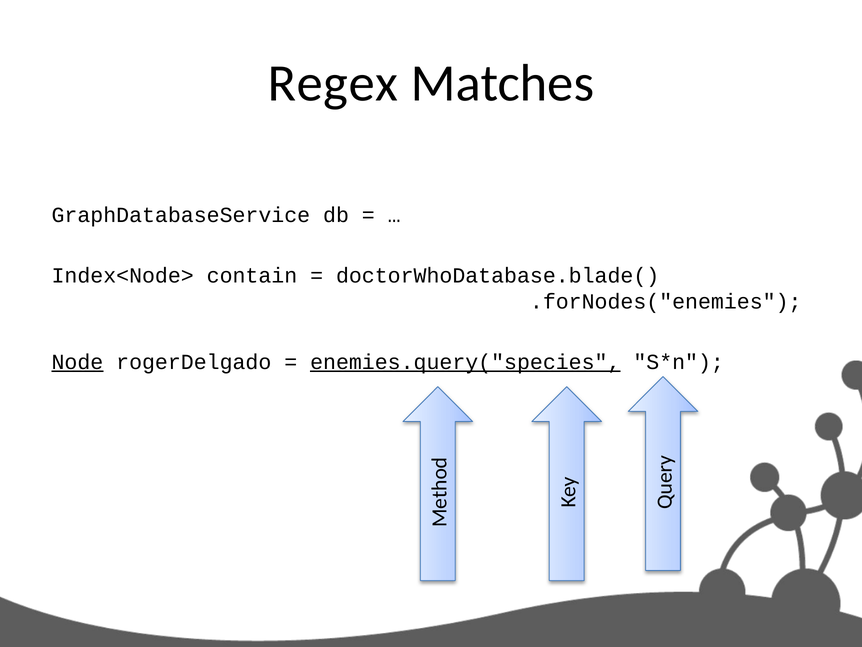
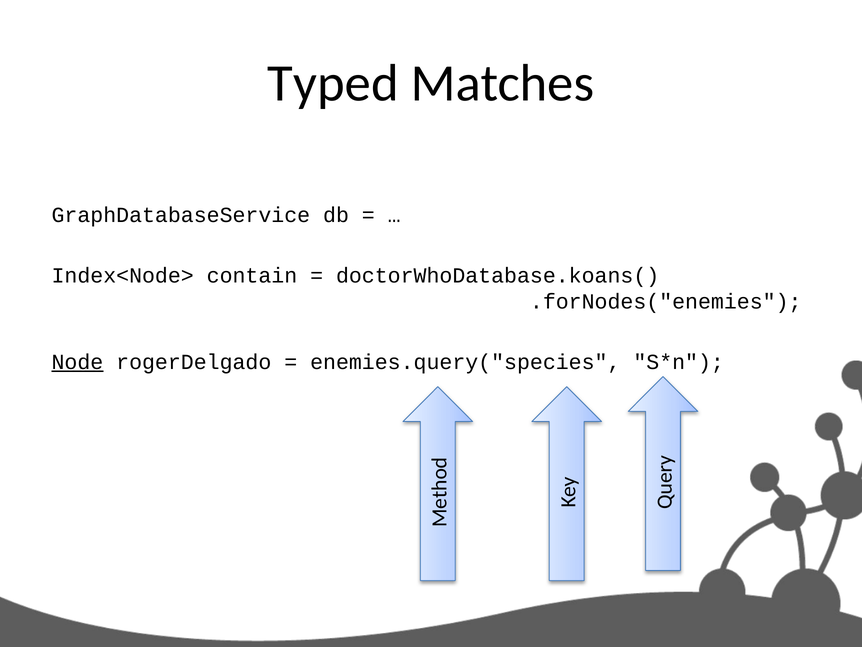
Regex: Regex -> Typed (333, 83)
doctorWhoDatabase.blade(: doctorWhoDatabase.blade( -> doctorWhoDatabase.koans( (498, 276)
enemies.query("species underline: present -> none (465, 362)
